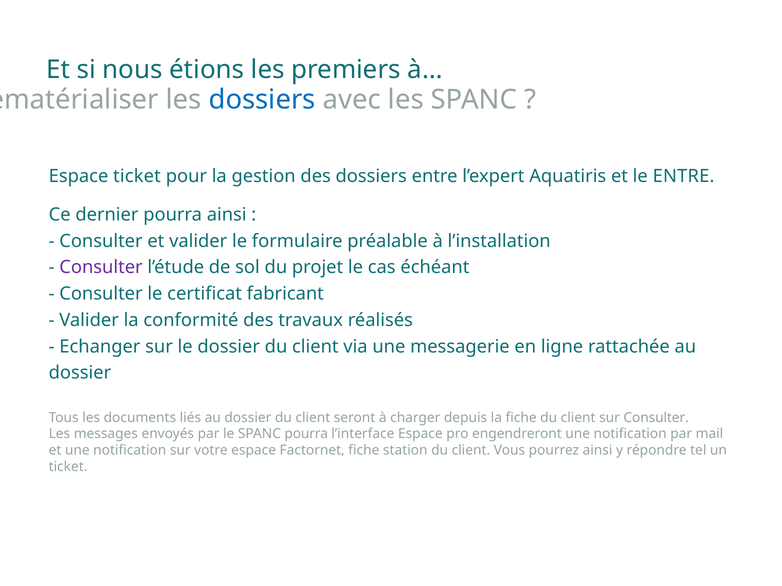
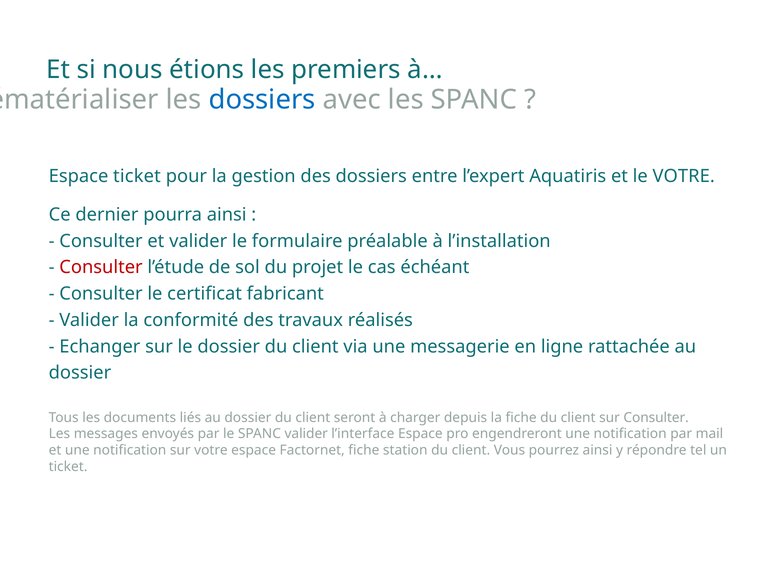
le ENTRE: ENTRE -> VOTRE (684, 176)
Consulter colour: purple -> red (101, 268)
SPANC pourra: pourra -> valider (306, 434)
